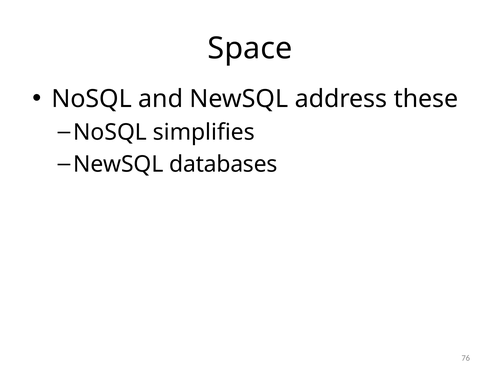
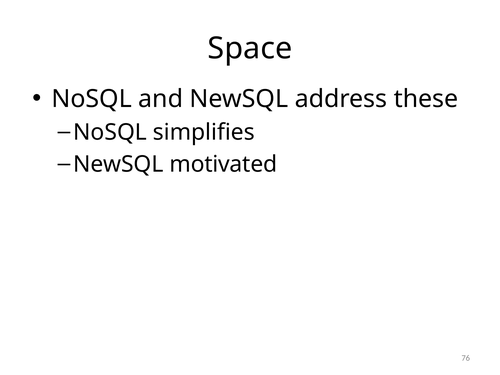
databases: databases -> motivated (223, 164)
